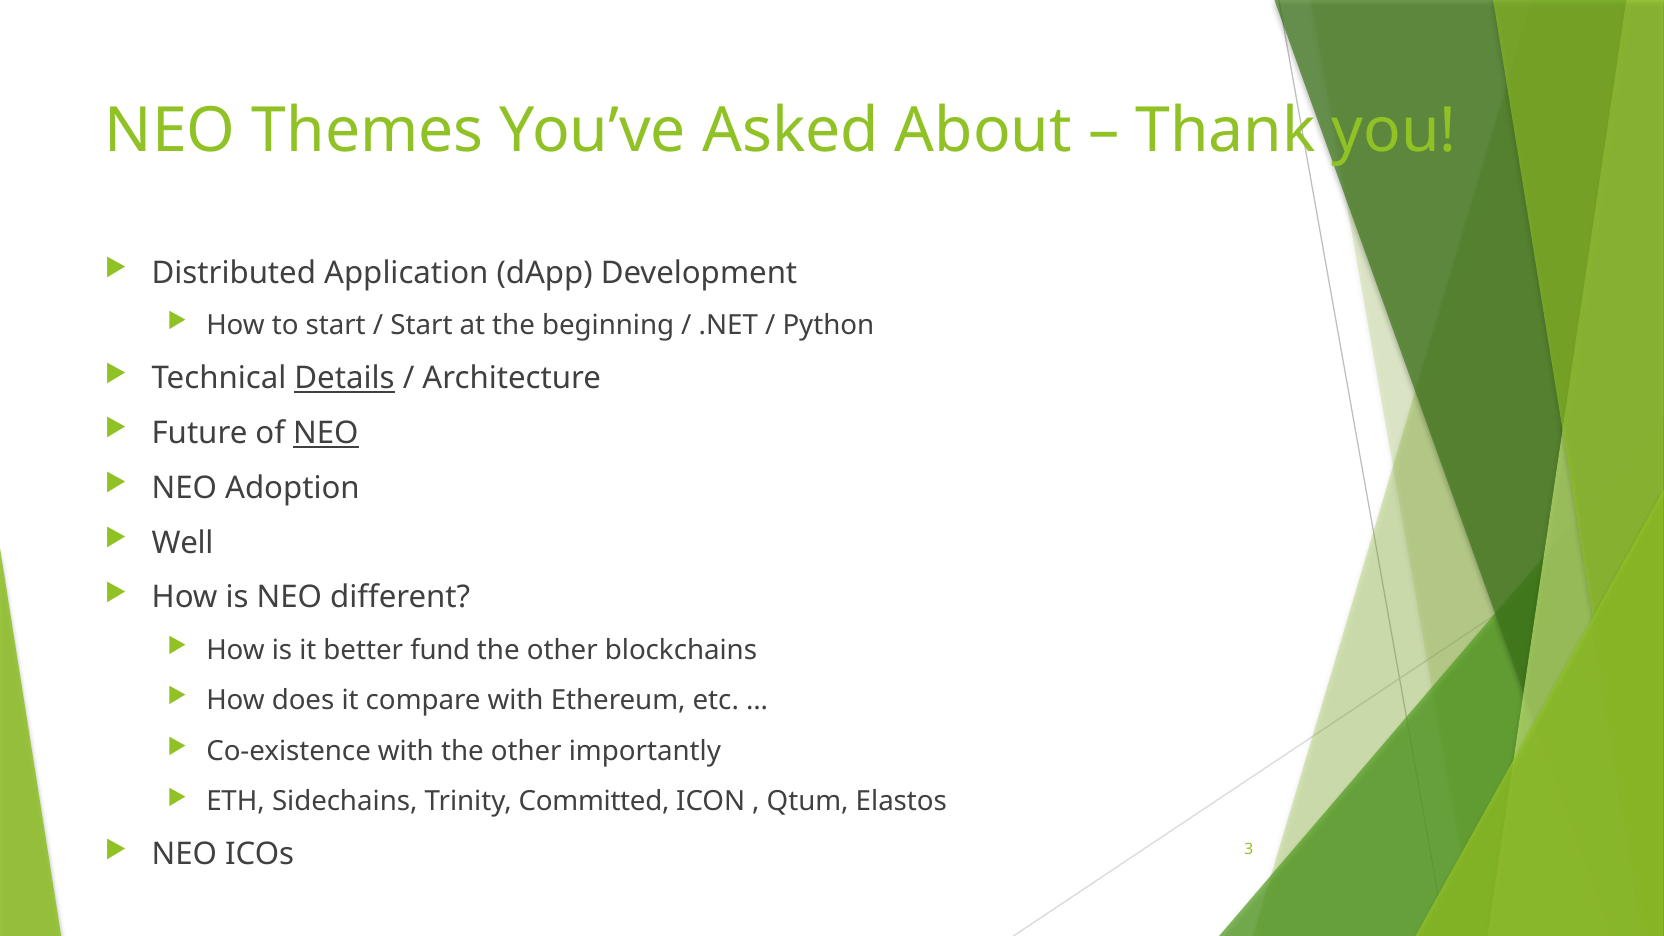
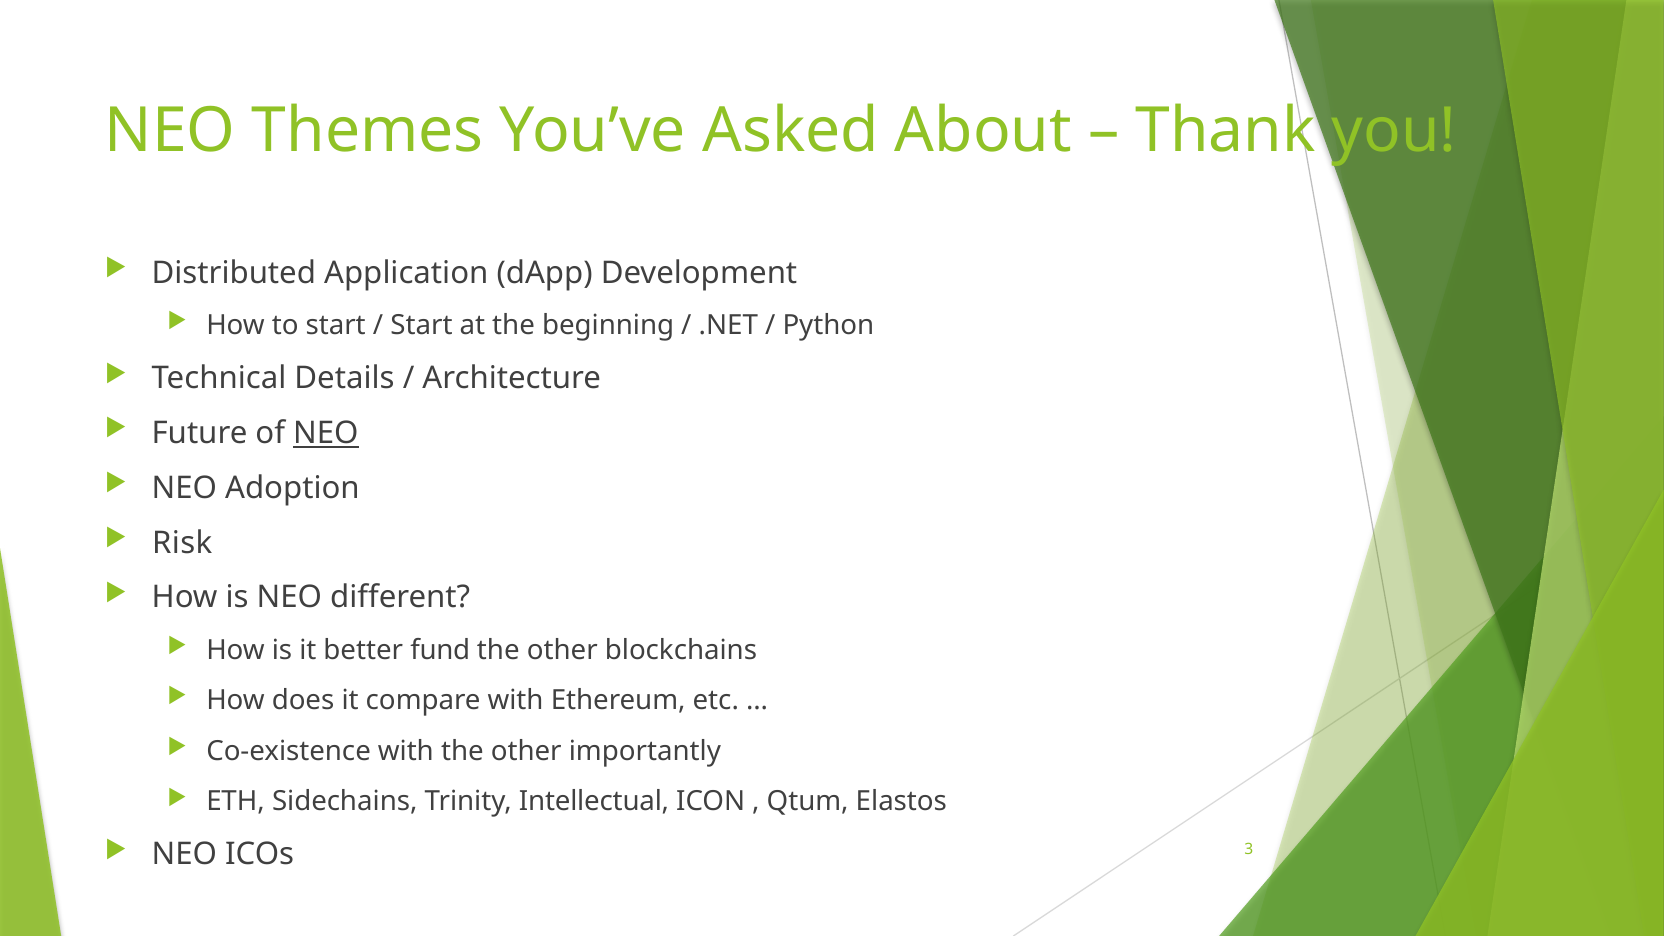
Details underline: present -> none (345, 378)
Well: Well -> Risk (182, 543)
Committed: Committed -> Intellectual (594, 802)
